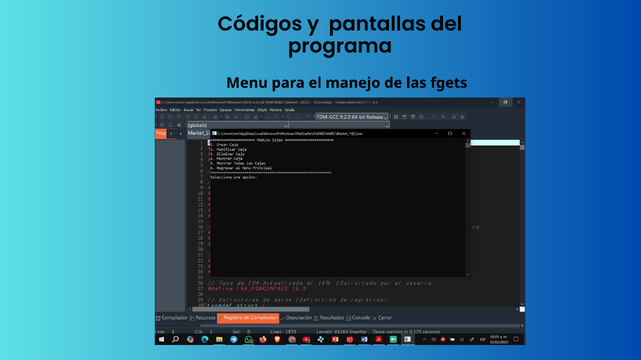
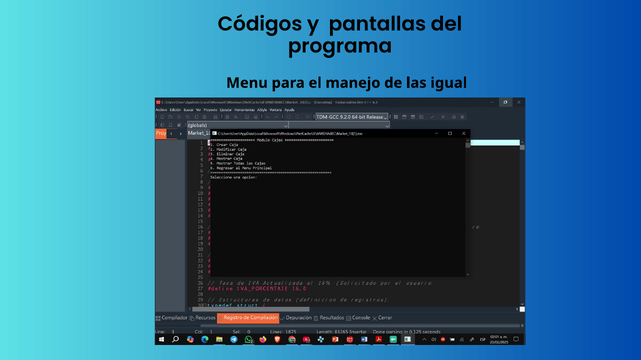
fgets: fgets -> igual (449, 83)
